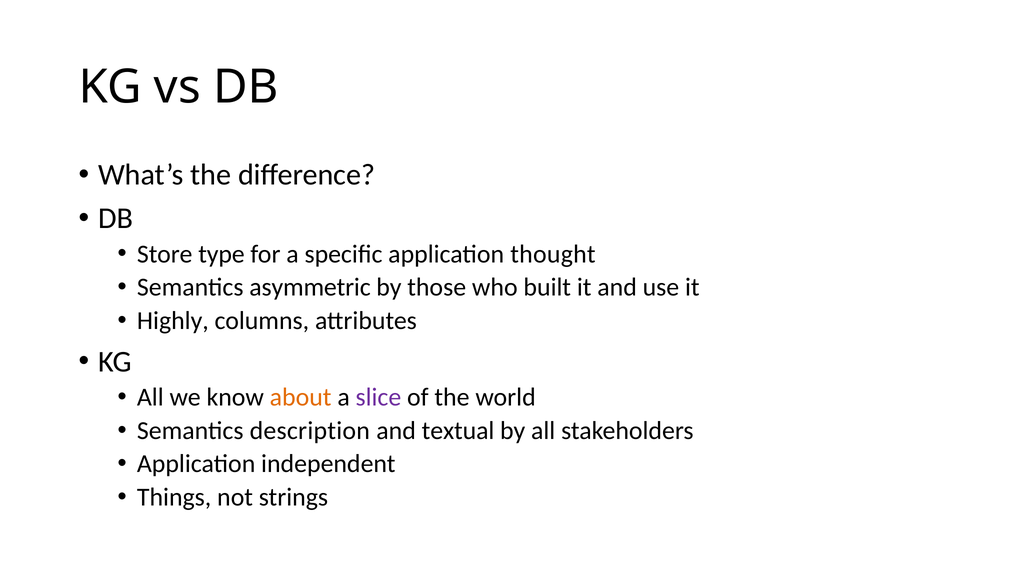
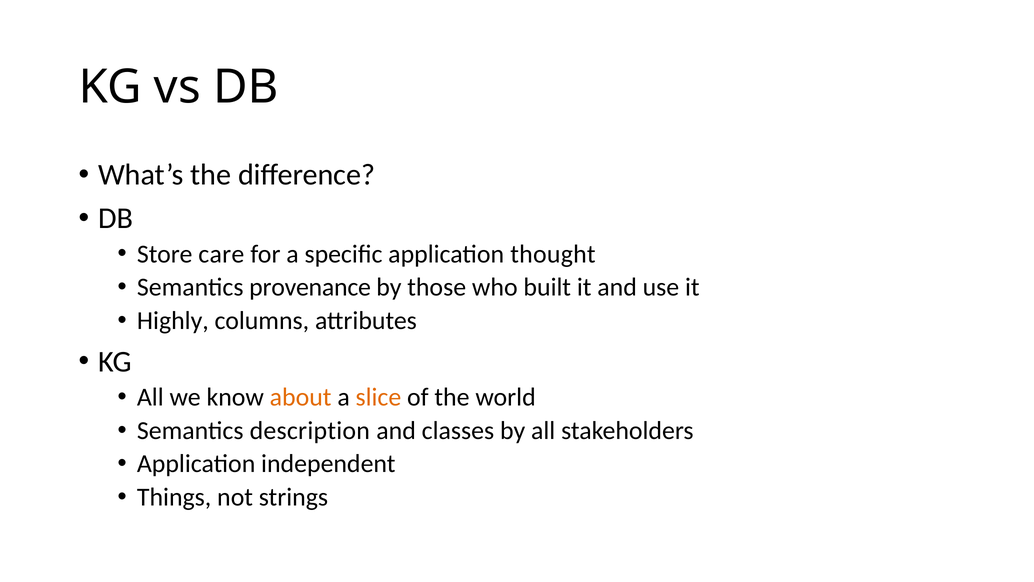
type: type -> care (221, 254)
asymmetric: asymmetric -> provenance (310, 287)
slice colour: purple -> orange (378, 397)
textual: textual -> classes (458, 430)
